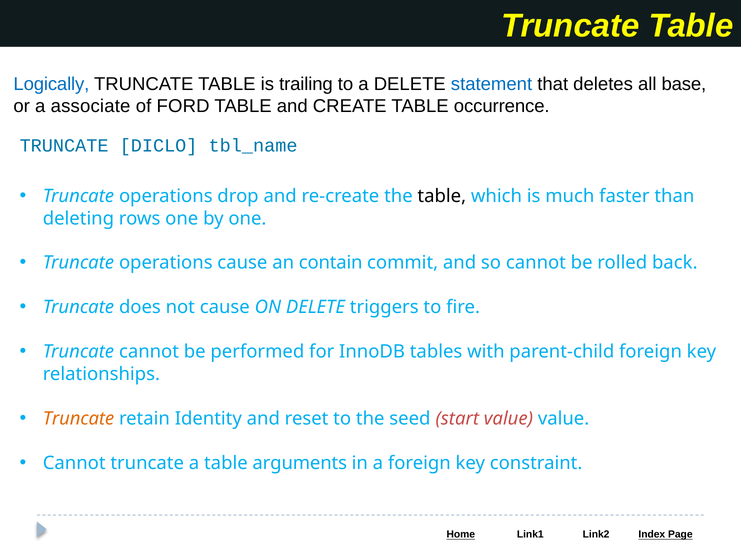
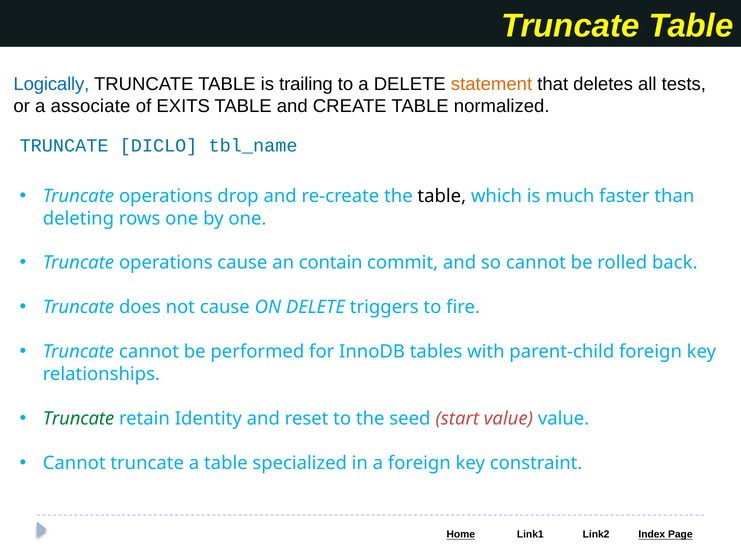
statement colour: blue -> orange (492, 84)
base: base -> tests (684, 84)
FORD: FORD -> EXITS (183, 106)
occurrence: occurrence -> normalized (502, 106)
Truncate colour: orange -> green (79, 418)
arguments: arguments -> specialized (300, 463)
